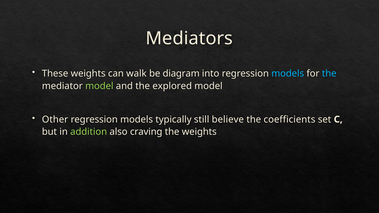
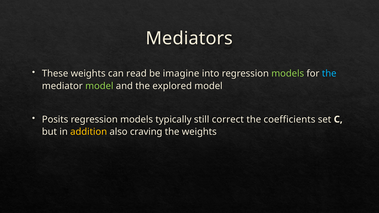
walk: walk -> read (136, 73)
diagram: diagram -> imagine (181, 73)
models colour: light blue -> light green (288, 73)
Other: Other -> Posits (55, 119)
believe: believe -> correct (228, 119)
addition colour: light green -> yellow (89, 132)
